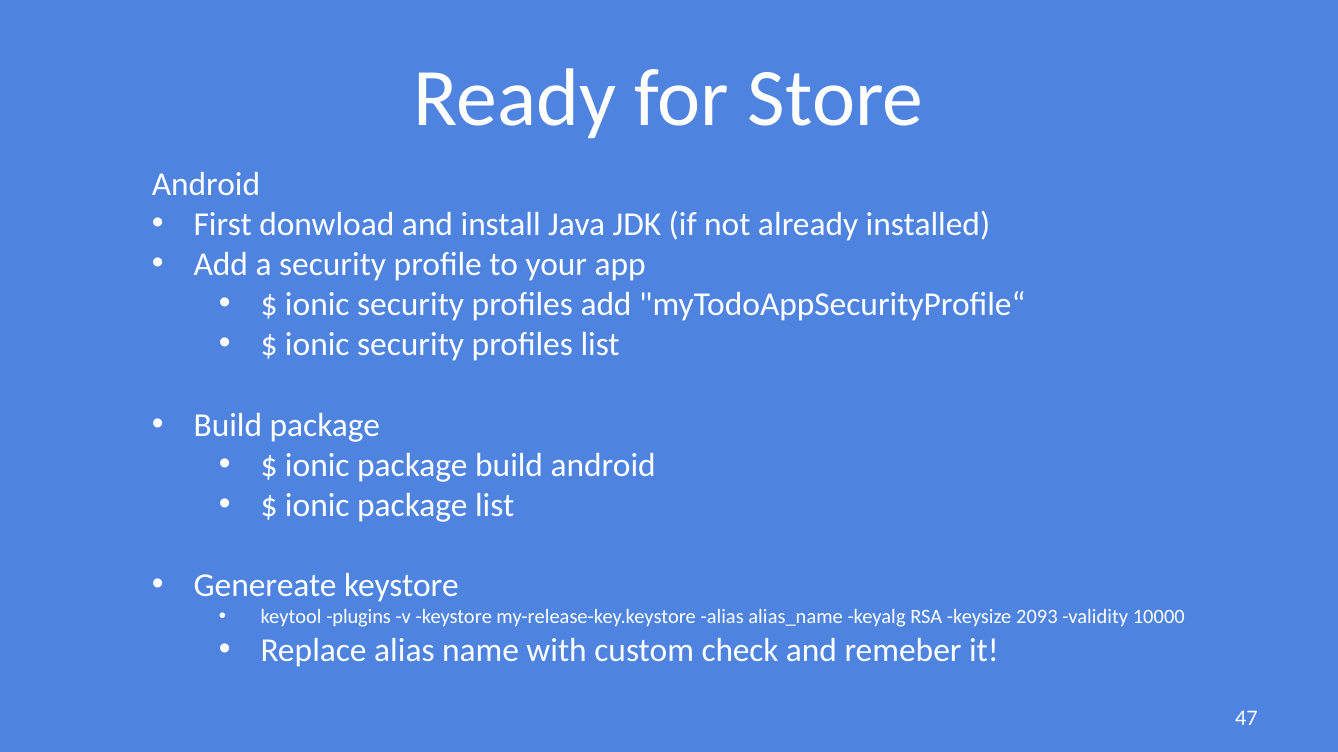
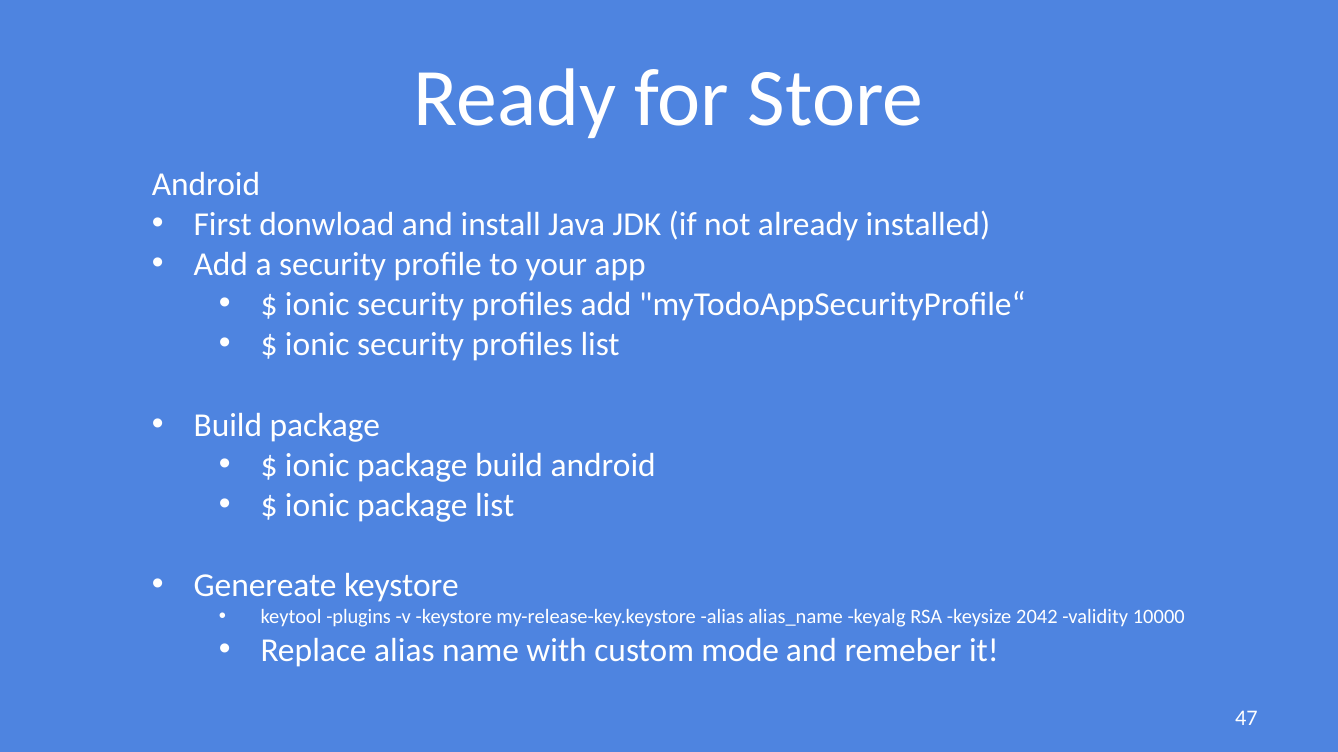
2093: 2093 -> 2042 (1037, 617)
check: check -> mode (740, 651)
